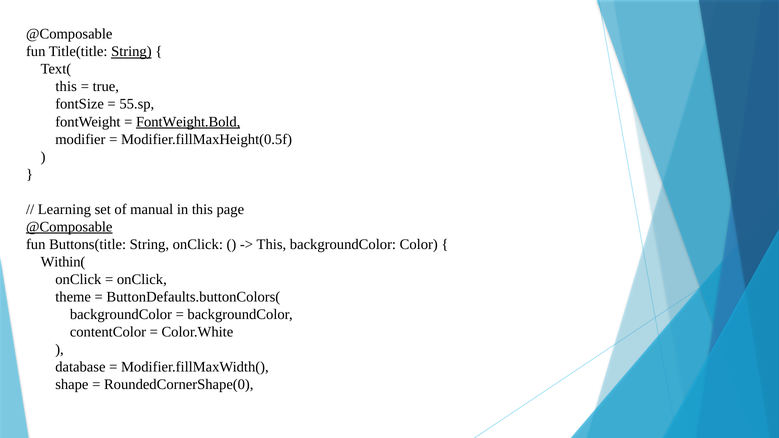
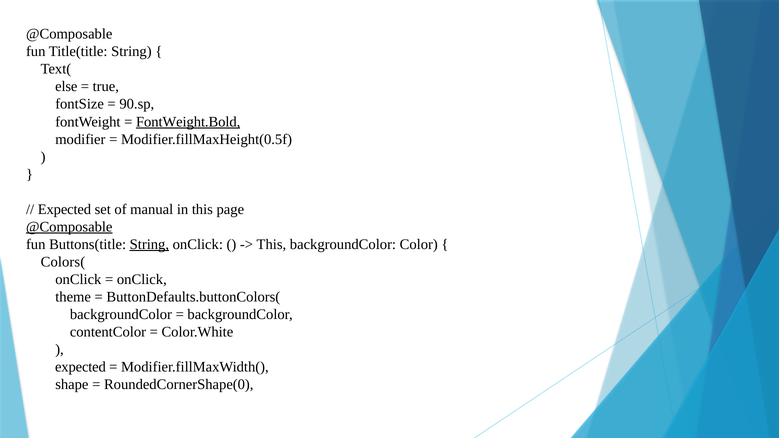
String underline: present -> none (131, 52)
this: this -> else (66, 87)
55.sp: 55.sp -> 90.sp (137, 104)
Learning: Learning -> Expected (64, 209)
String underline: none -> present (149, 244)
Within(: Within( -> Colors( (63, 262)
database: database -> expected (80, 367)
